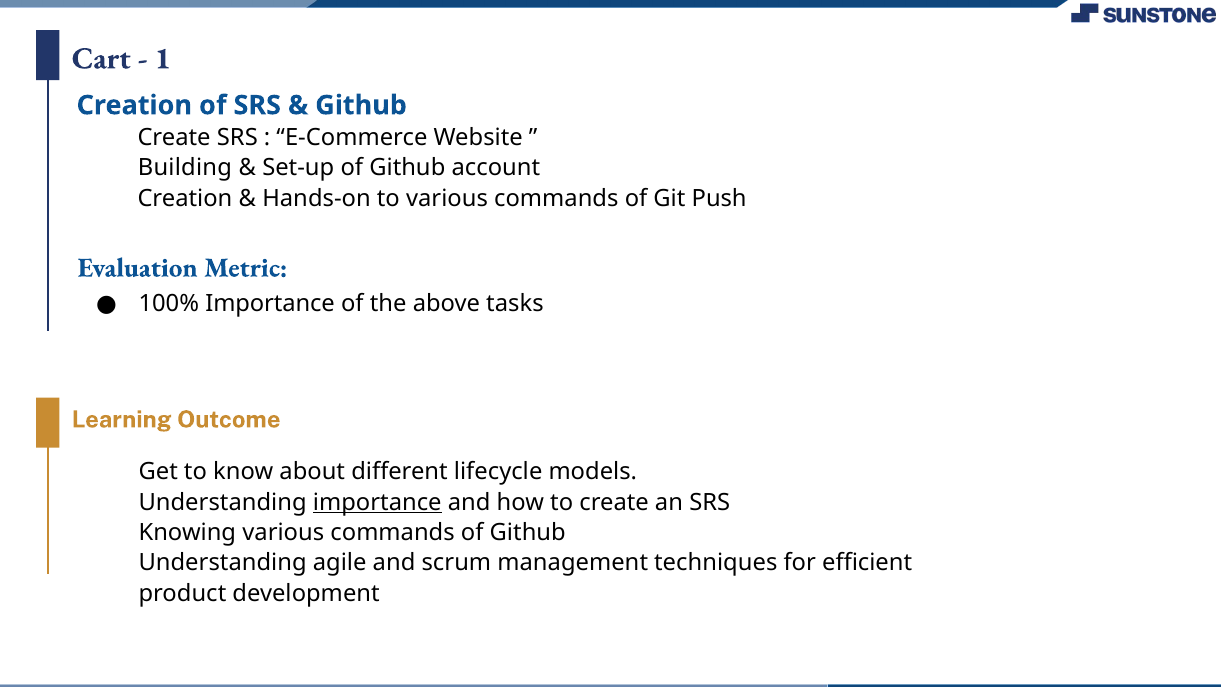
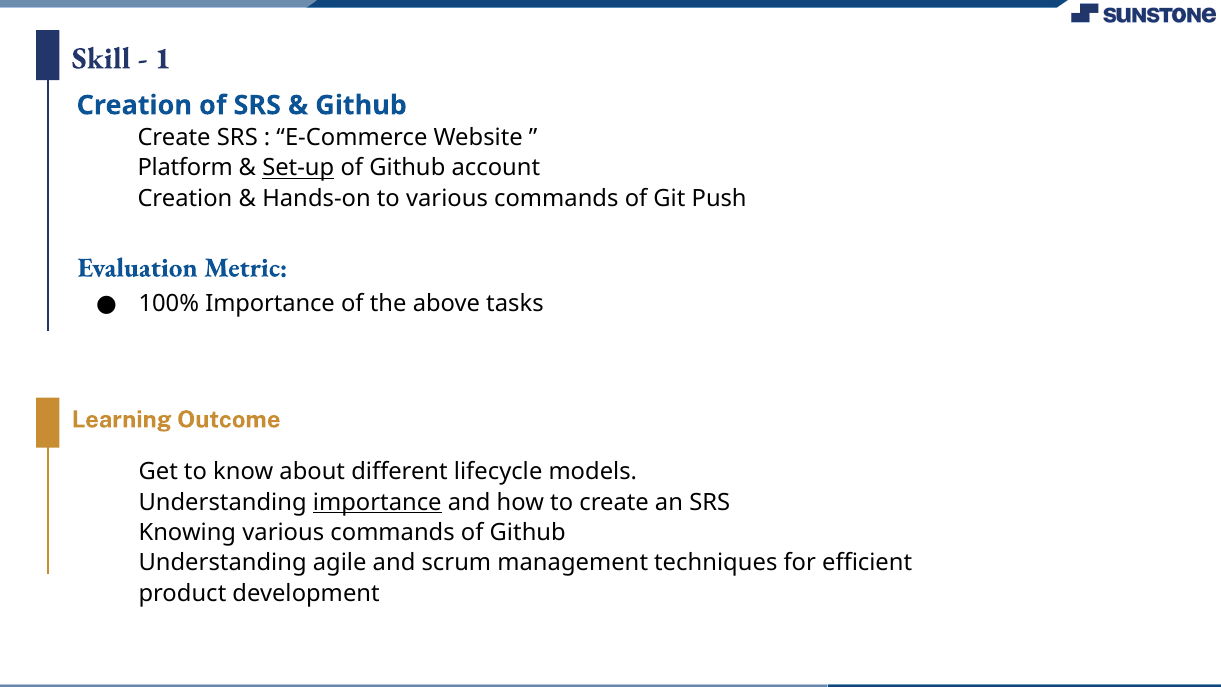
Cart: Cart -> Skill (101, 58)
Building: Building -> Platform (185, 168)
Set-up underline: none -> present (298, 168)
